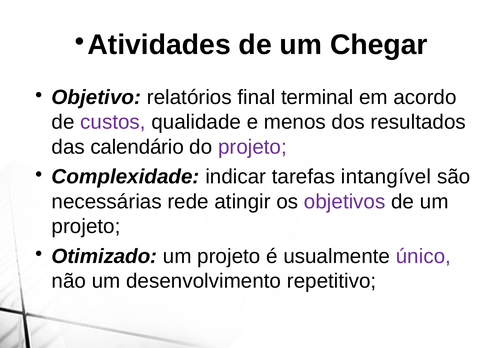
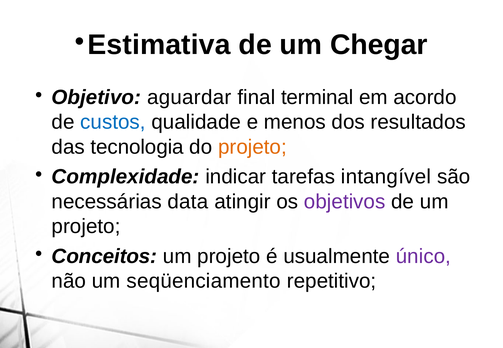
Atividades: Atividades -> Estimativa (159, 45)
relatórios: relatórios -> aguardar (189, 97)
custos colour: purple -> blue (113, 122)
calendário: calendário -> tecnologia (137, 147)
projeto colour: purple -> orange (252, 147)
rede: rede -> data (188, 202)
Otimizado: Otimizado -> Conceitos (104, 256)
desenvolvimento: desenvolvimento -> seqüenciamento (204, 281)
